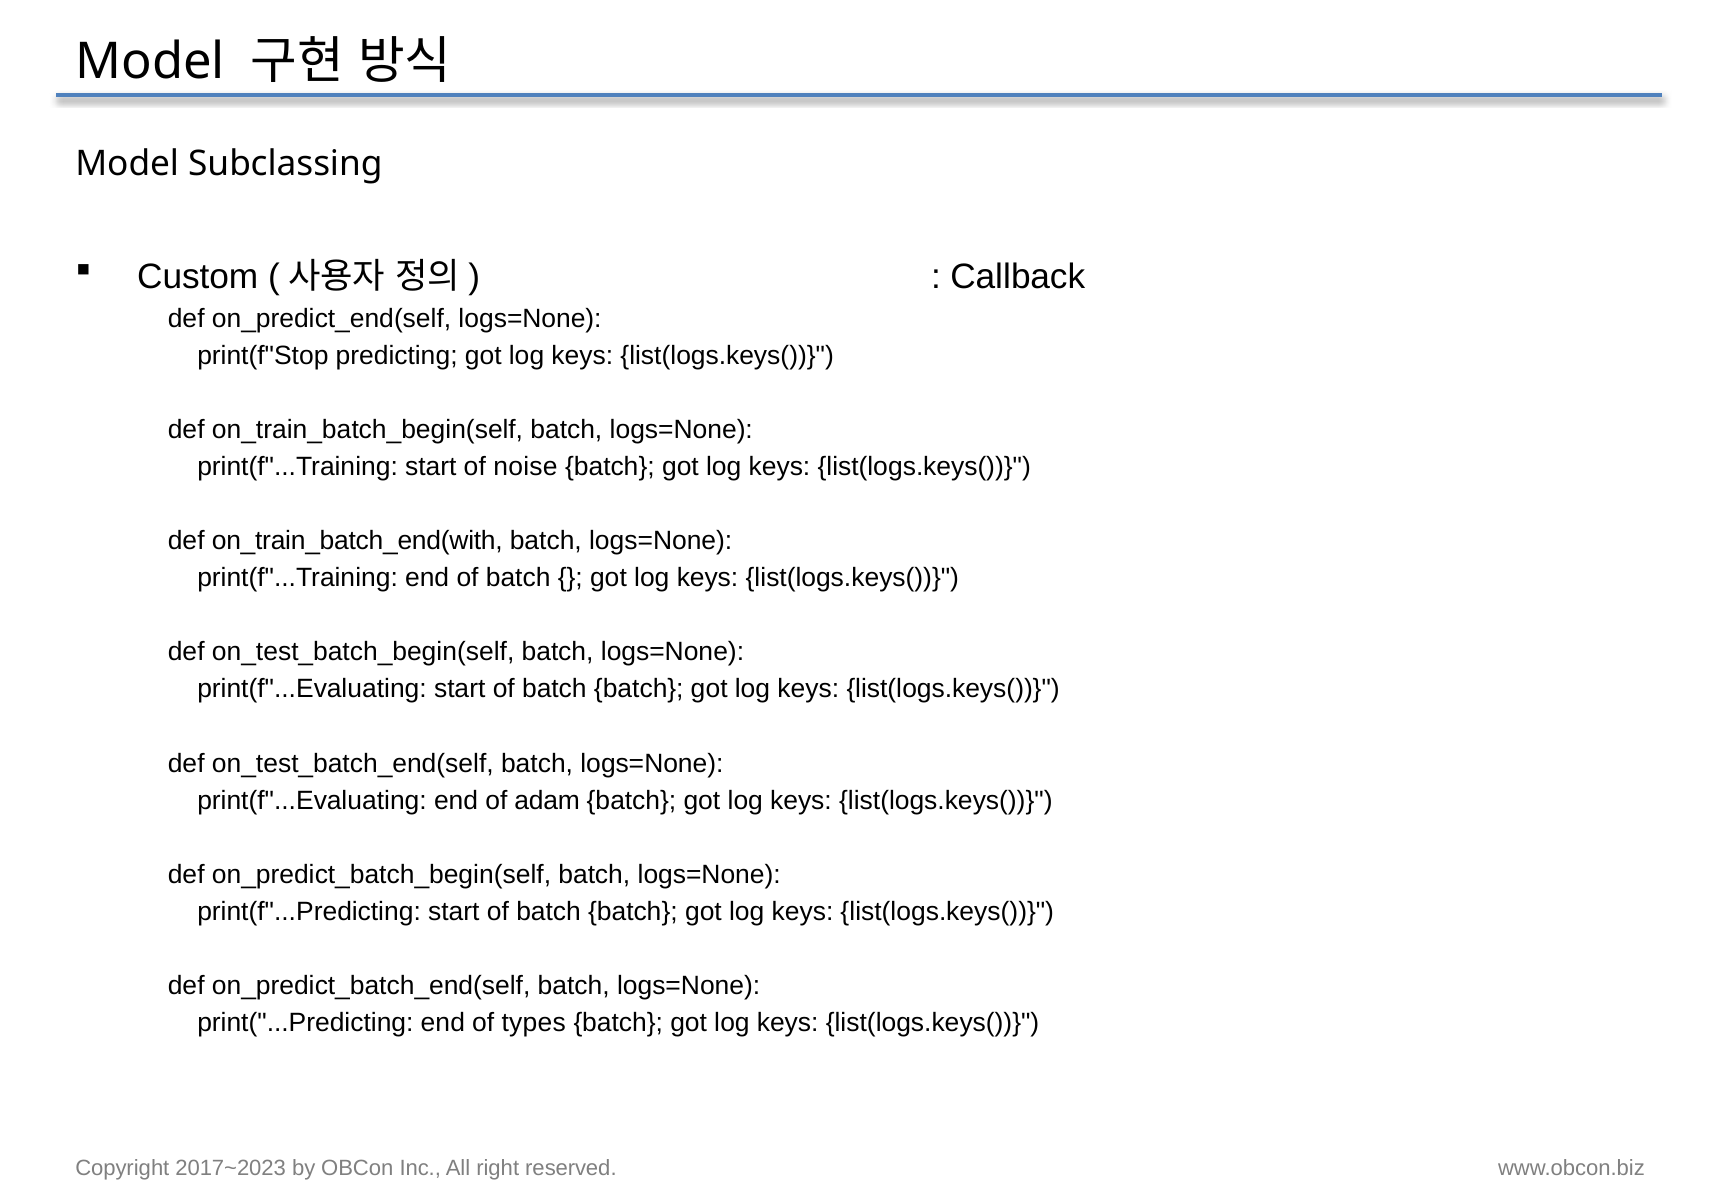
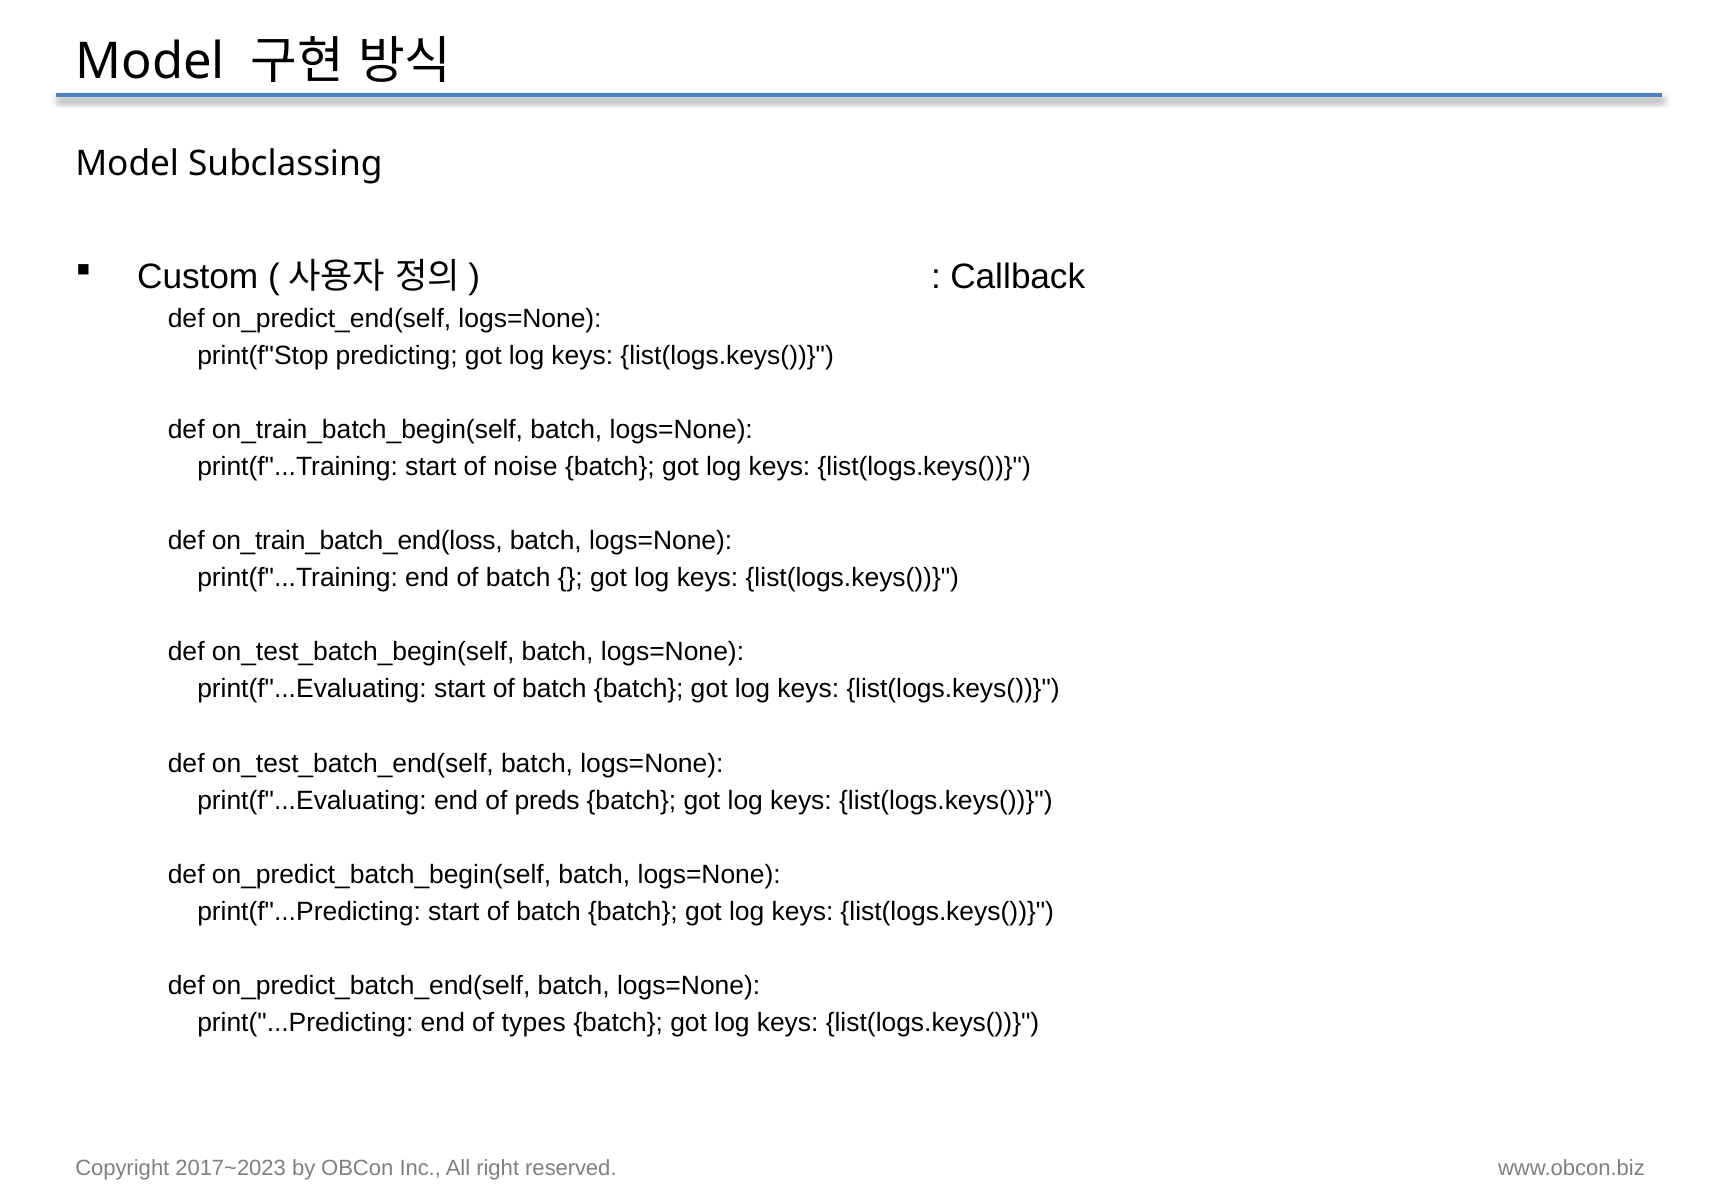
on_train_batch_end(with: on_train_batch_end(with -> on_train_batch_end(loss (357, 541)
adam: adam -> preds (547, 800)
